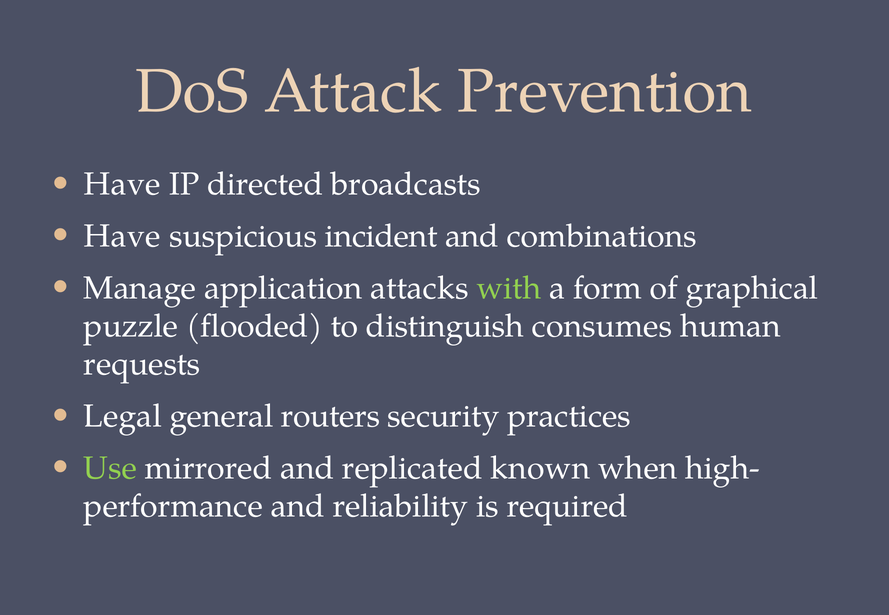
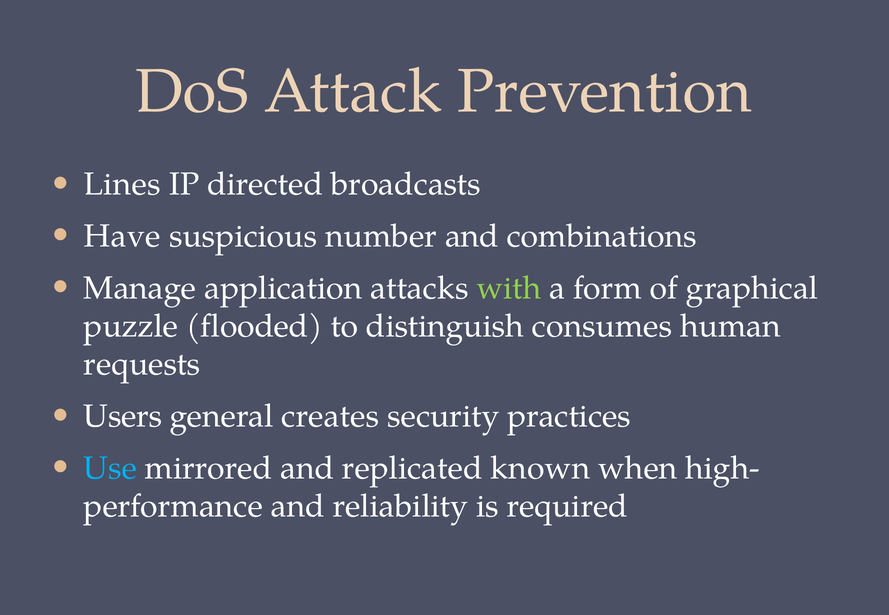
Have: Have -> Lines (122, 185)
incident: incident -> number (381, 236)
Legal: Legal -> Users (123, 417)
routers: routers -> creates (330, 417)
Use colour: light green -> light blue (110, 468)
